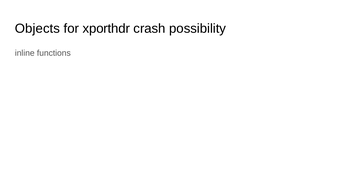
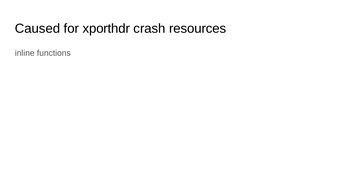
Objects: Objects -> Caused (38, 29)
possibility: possibility -> resources (198, 29)
